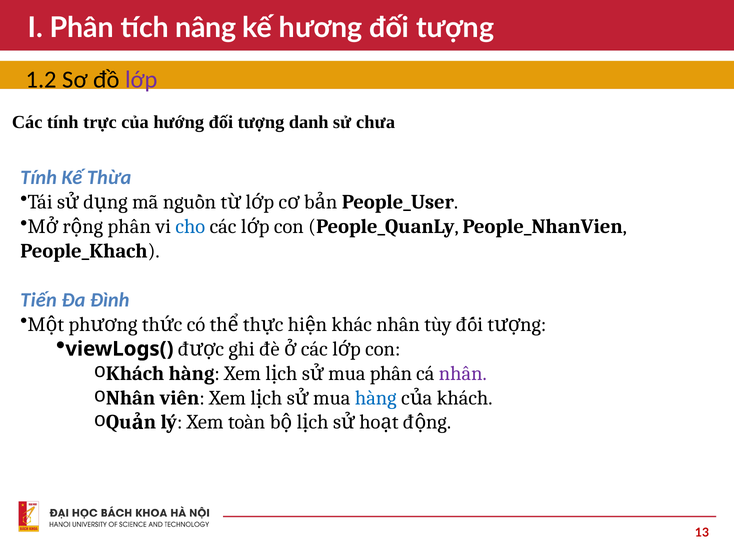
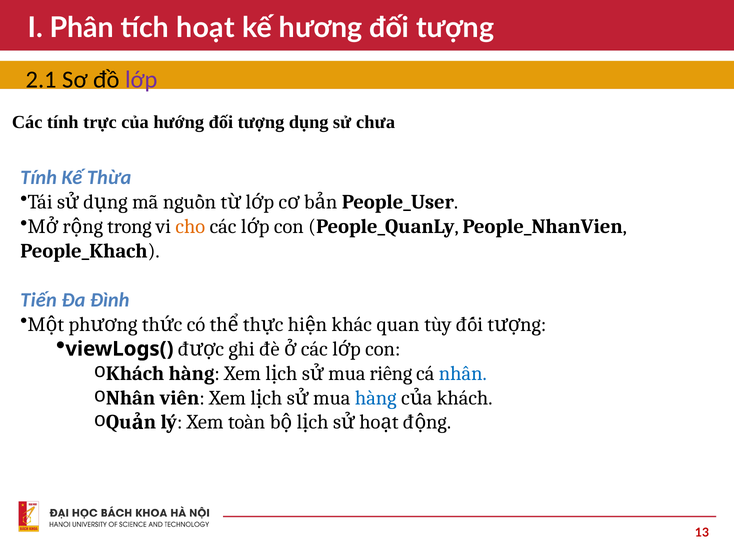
nâng: nâng -> hoạt (205, 28)
1.2: 1.2 -> 2.1 (41, 80)
danh: danh -> dụng (309, 122)
phân: phân -> trong (129, 227)
cho colour: blue -> orange (190, 227)
khác nhân: nhân -> quan (398, 325)
mua phân: phân -> riêng (391, 374)
nhân colour: purple -> blue (463, 374)
